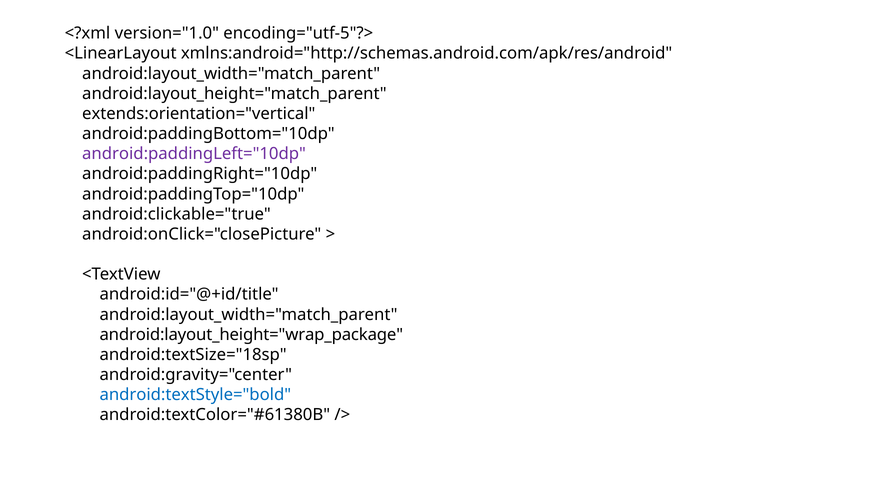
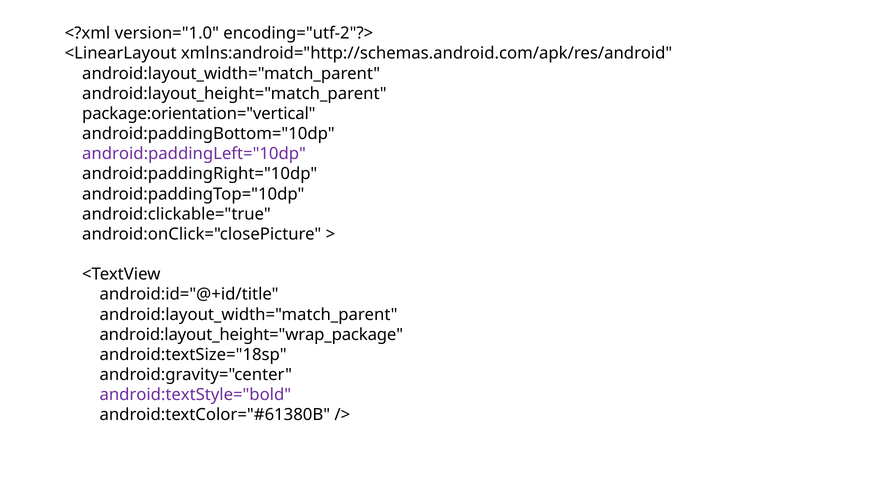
encoding="utf-5"?>: encoding="utf-5"?> -> encoding="utf-2"?> (298, 33)
extends:orientation="vertical: extends:orientation="vertical -> package:orientation="vertical (199, 114)
android:textStyle="bold colour: blue -> purple (195, 395)
